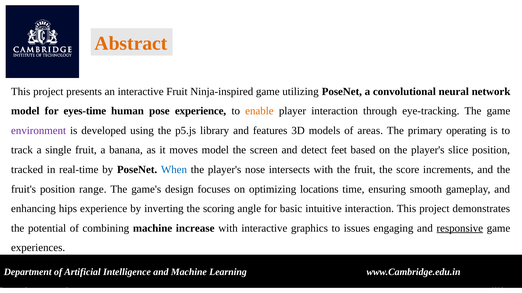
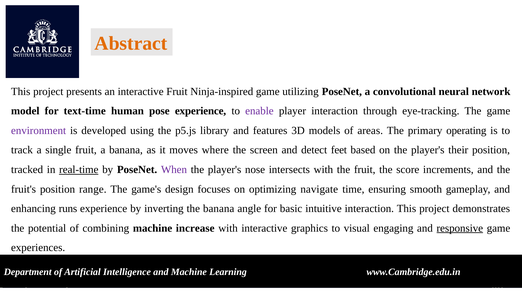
eyes-time: eyes-time -> text-time (85, 111)
enable colour: orange -> purple (259, 111)
moves model: model -> where (215, 150)
slice: slice -> their (458, 150)
real-time underline: none -> present (79, 170)
When colour: blue -> purple (174, 170)
locations: locations -> navigate (319, 189)
hips: hips -> runs (68, 209)
the scoring: scoring -> banana (219, 209)
issues: issues -> visual (357, 229)
